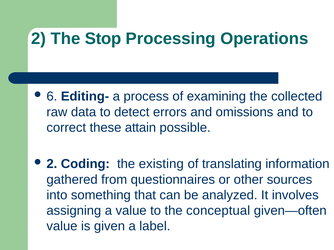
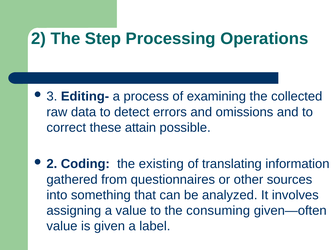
Stop: Stop -> Step (103, 39)
6: 6 -> 3 (52, 97)
conceptual: conceptual -> consuming (218, 211)
